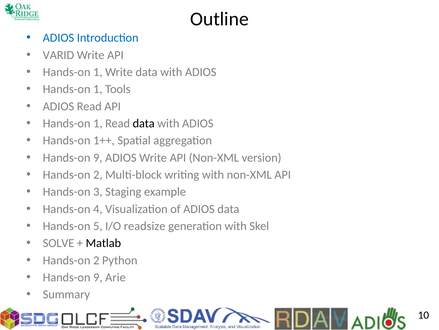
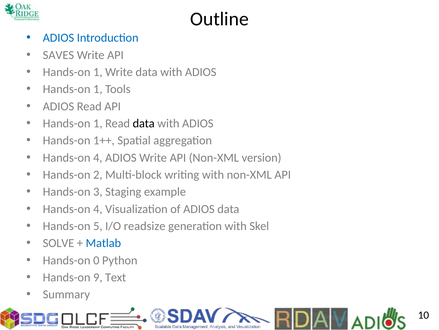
VARID: VARID -> SAVES (58, 55)
9: 9 -> 4 (98, 157)
Matlab colour: black -> blue (103, 243)
2: 2 -> 0 (96, 260)
Arie: Arie -> Text (116, 277)
